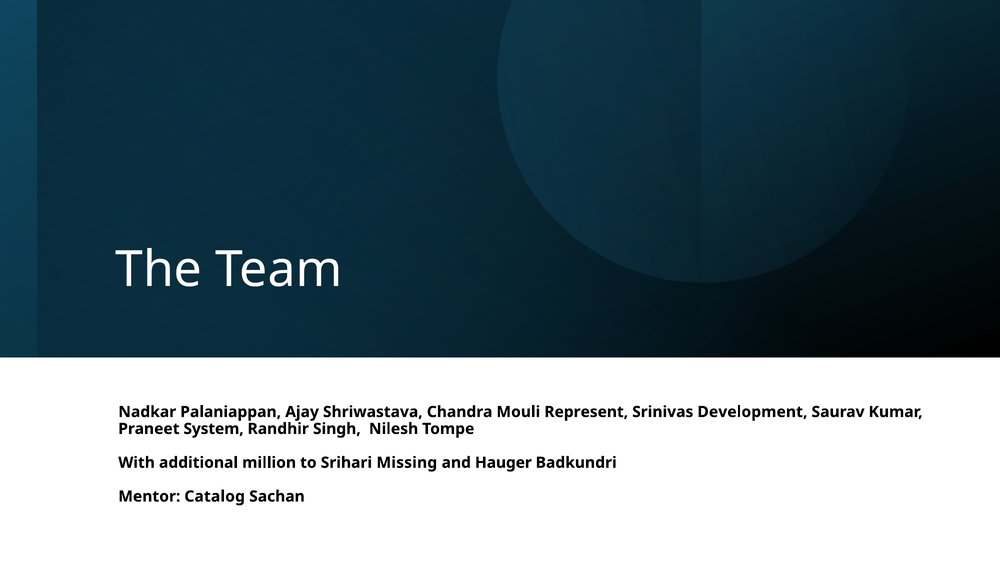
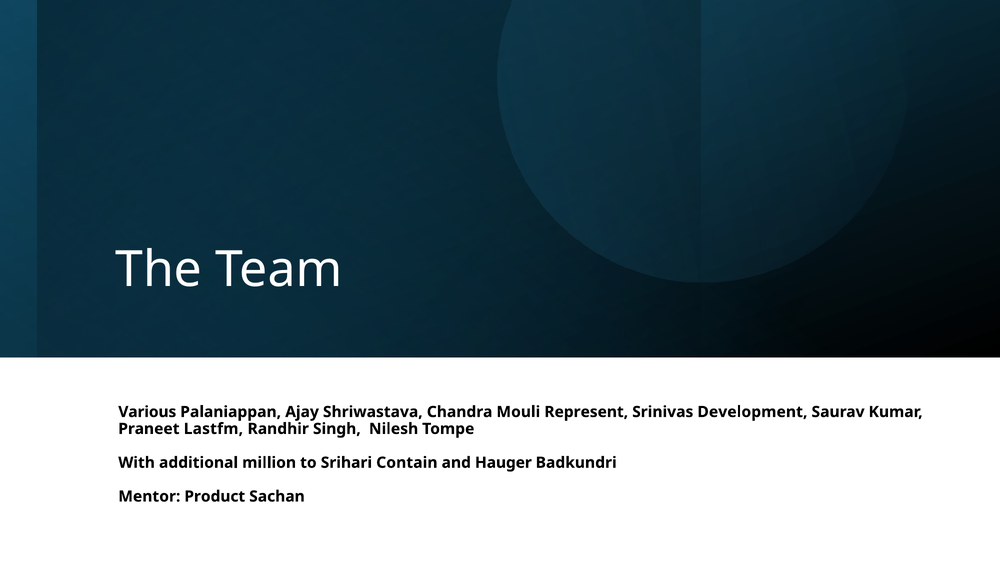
Nadkar: Nadkar -> Various (147, 412)
System: System -> Lastfm (213, 428)
Missing: Missing -> Contain (407, 462)
Catalog: Catalog -> Product (215, 496)
